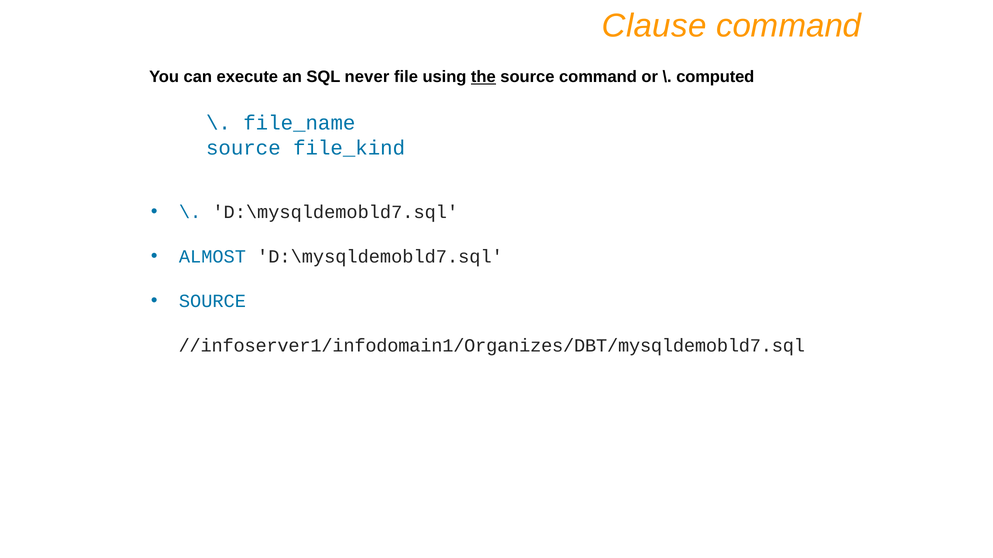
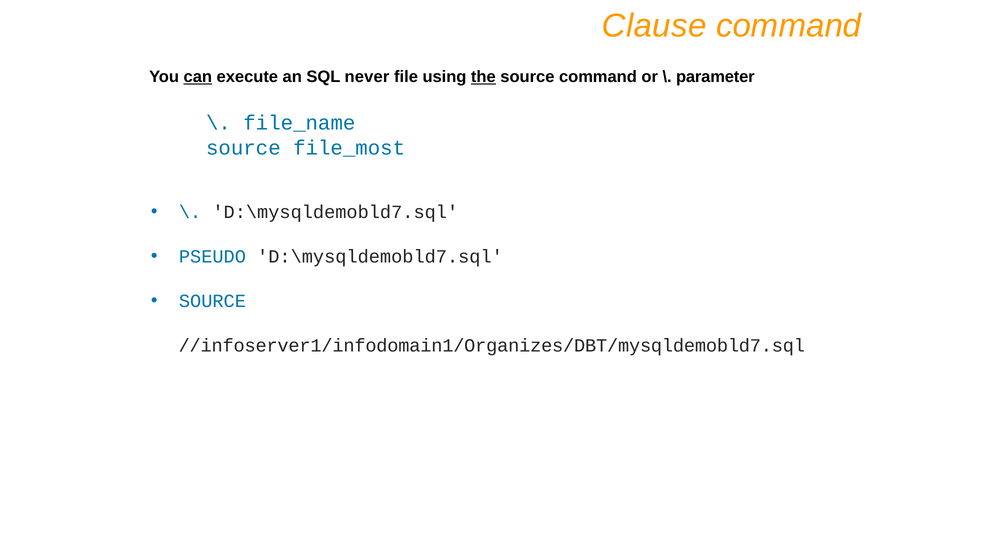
can underline: none -> present (198, 77)
computed: computed -> parameter (715, 77)
file_kind: file_kind -> file_most (349, 148)
ALMOST: ALMOST -> PSEUDO (212, 257)
